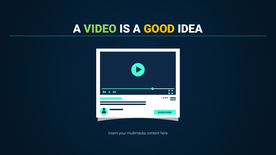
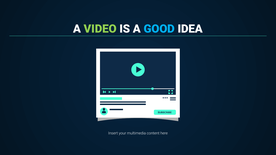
GOOD colour: yellow -> light blue (159, 29)
